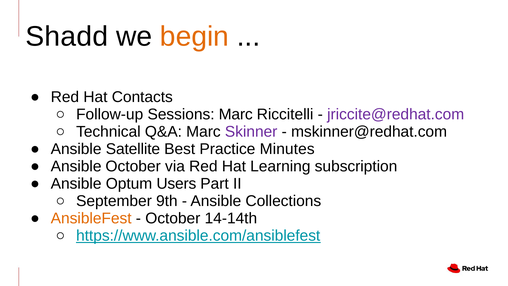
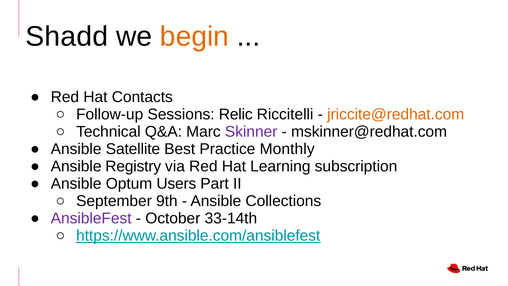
Sessions Marc: Marc -> Relic (236, 114)
jriccite@redhat.com colour: purple -> orange (396, 114)
Minutes: Minutes -> Monthly (287, 149)
Ansible October: October -> Registry (133, 166)
AnsibleFest colour: orange -> purple (91, 218)
14-14th: 14-14th -> 33-14th (231, 218)
